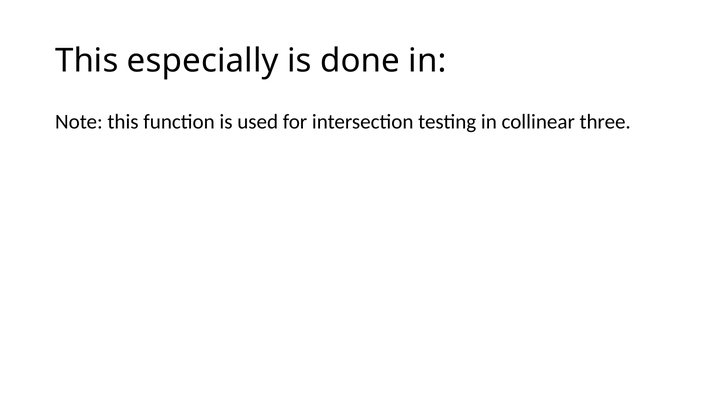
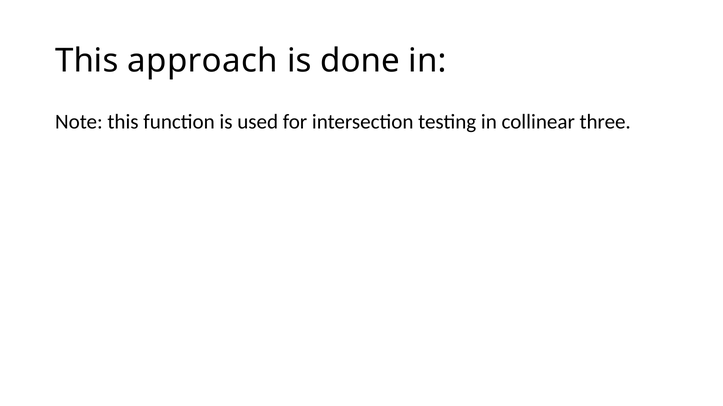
especially: especially -> approach (203, 61)
